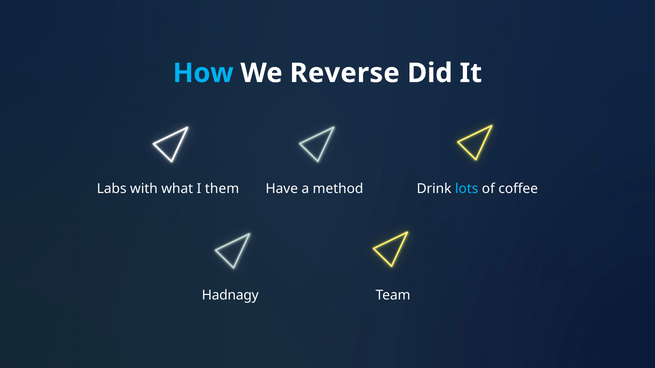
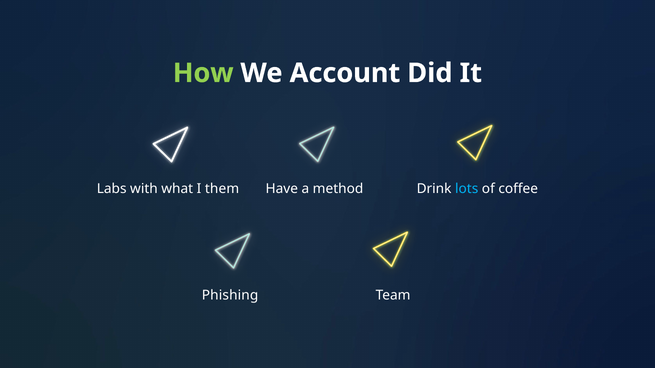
How colour: light blue -> light green (203, 73)
Reverse: Reverse -> Account (345, 73)
Hadnagy: Hadnagy -> Phishing (230, 296)
